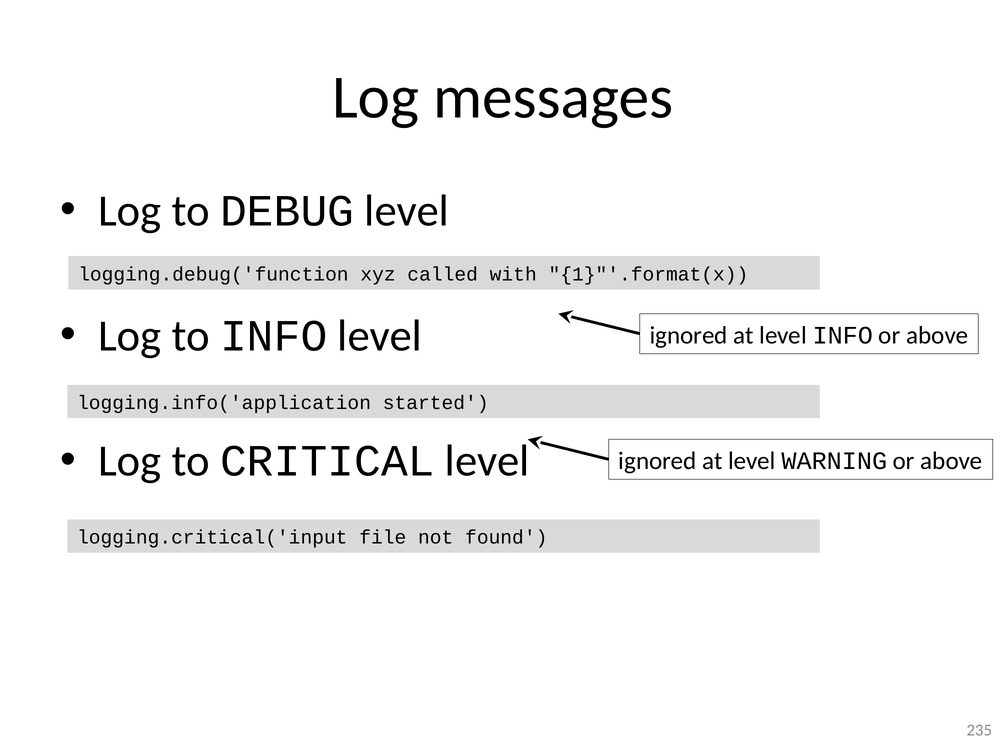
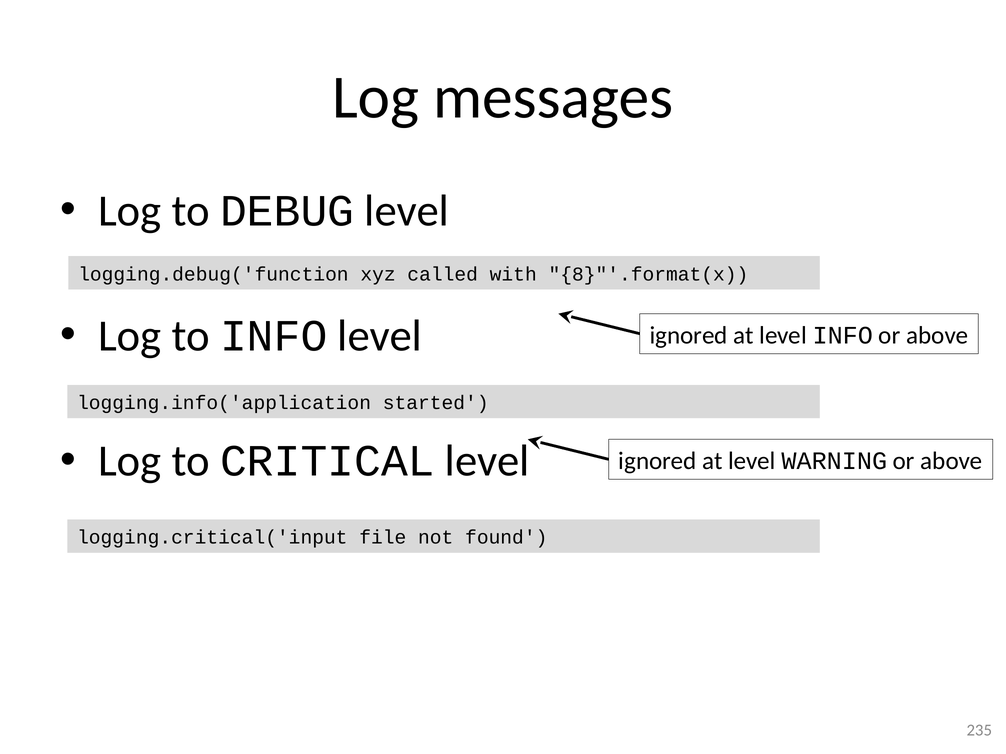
1}"'.format(x: 1}"'.format(x -> 8}"'.format(x (648, 274)
